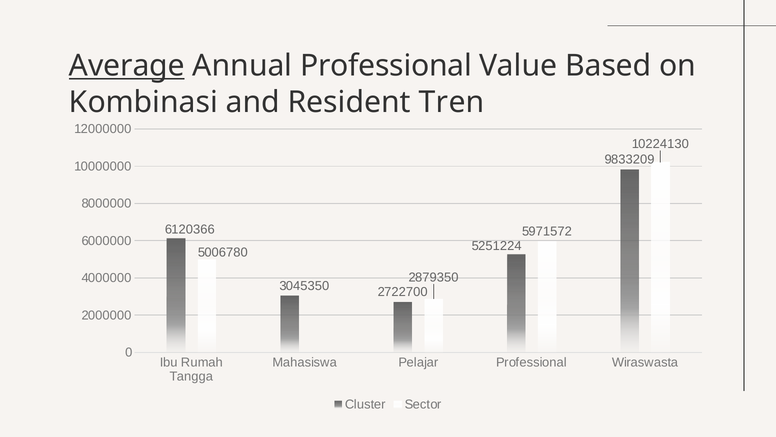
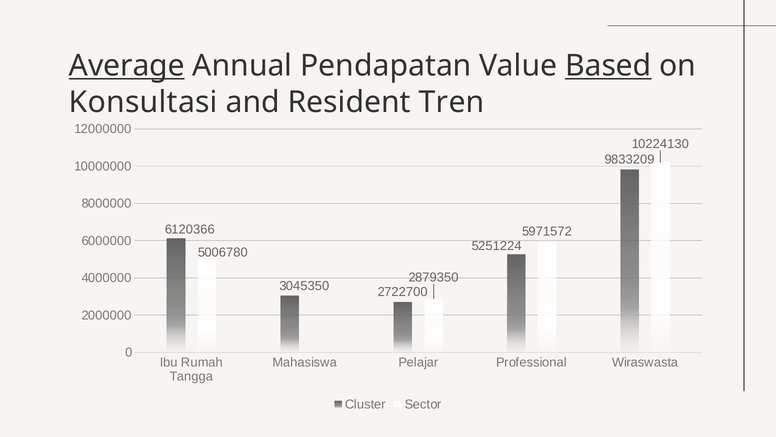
Annual Professional: Professional -> Pendapatan (386, 66)
Based underline: none -> present (608, 66)
Kombinasi: Kombinasi -> Konsultasi (143, 102)
